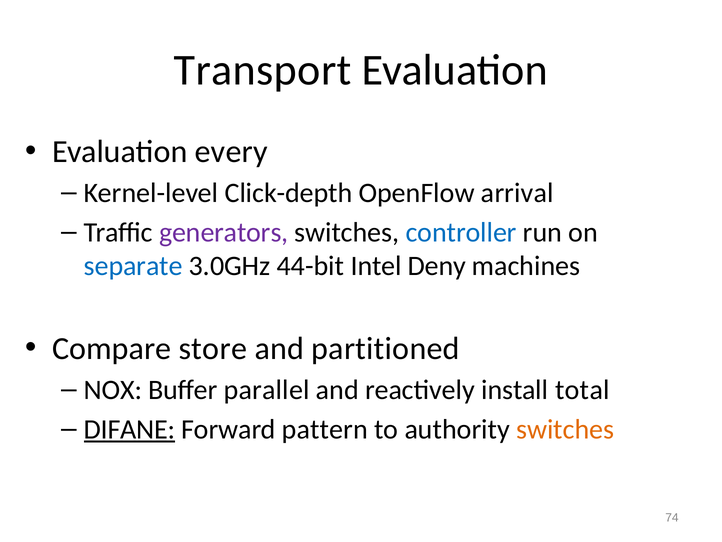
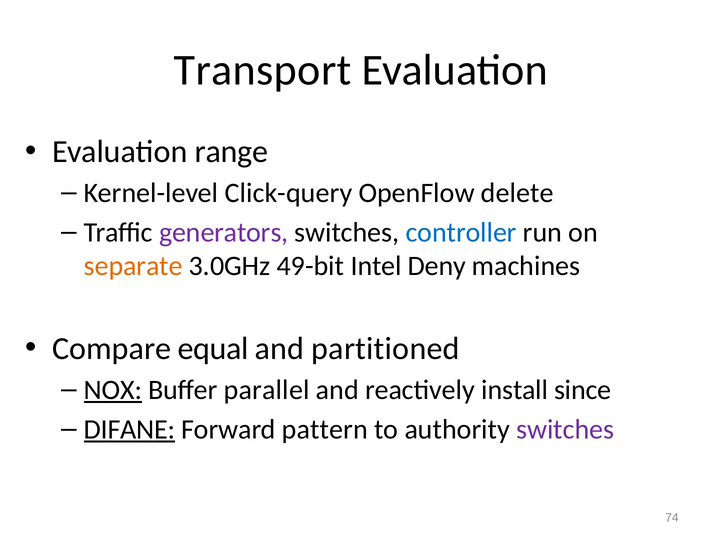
every: every -> range (231, 151)
Click-depth: Click-depth -> Click-query (288, 193)
arrival: arrival -> delete (517, 193)
separate colour: blue -> orange (133, 266)
44-bit: 44-bit -> 49-bit (311, 266)
store: store -> equal (213, 348)
NOX underline: none -> present (113, 390)
total: total -> since (583, 390)
switches colour: orange -> purple (565, 429)
